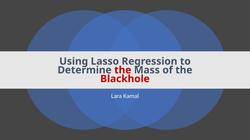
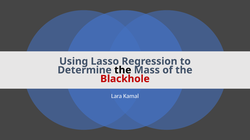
the colour: red -> black (123, 70)
